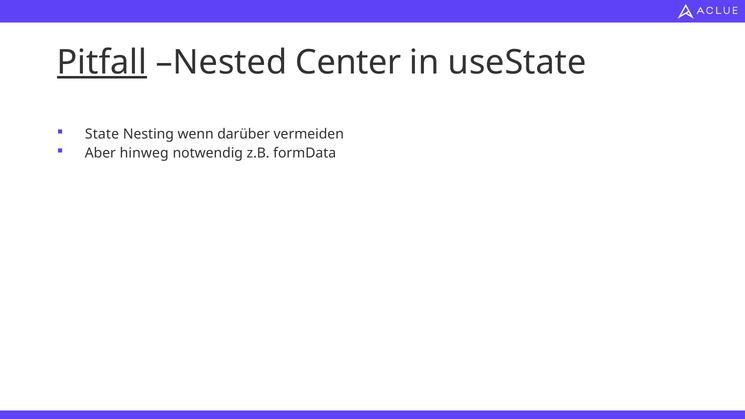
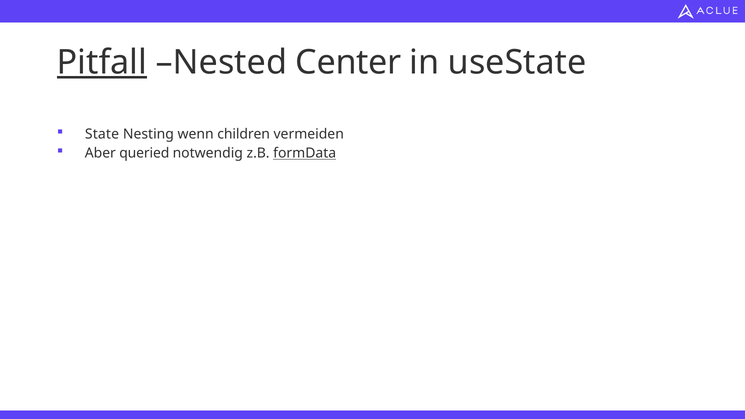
darüber: darüber -> children (244, 134)
hinweg: hinweg -> queried (144, 153)
formData underline: none -> present (305, 153)
